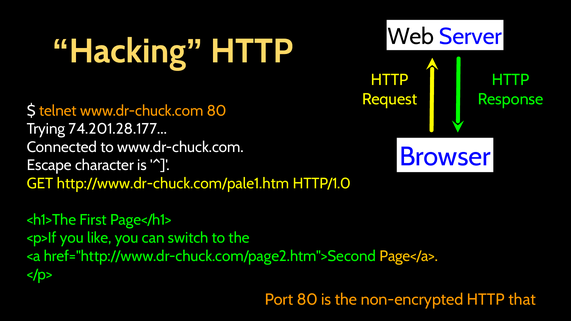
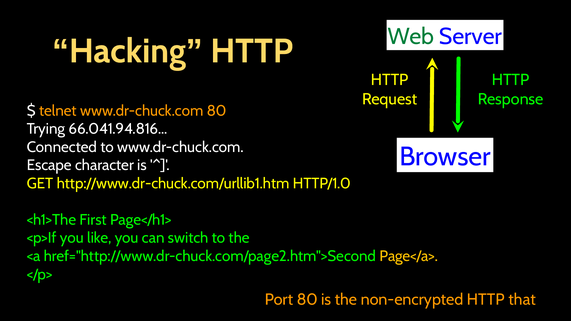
Web colour: black -> green (411, 37)
74.201.28.177: 74.201.28.177 -> 66.041.94.816 (118, 129)
http://www.dr-chuck.com/pale1.htm: http://www.dr-chuck.com/pale1.htm -> http://www.dr-chuck.com/urllib1.htm (173, 184)
